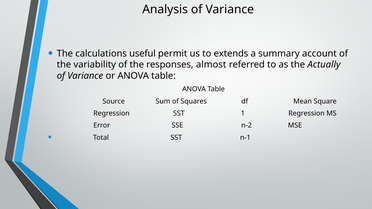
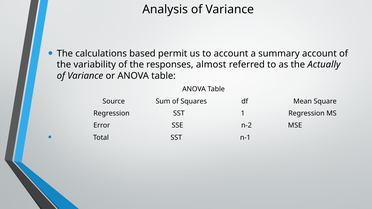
useful: useful -> based (142, 54)
to extends: extends -> account (231, 54)
